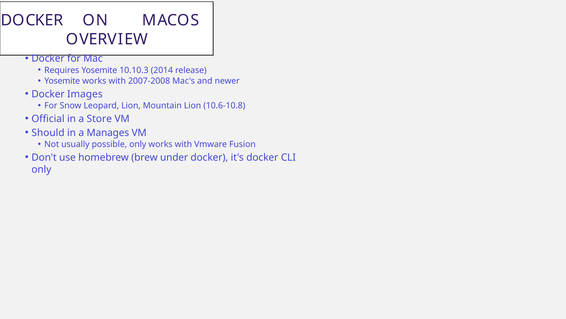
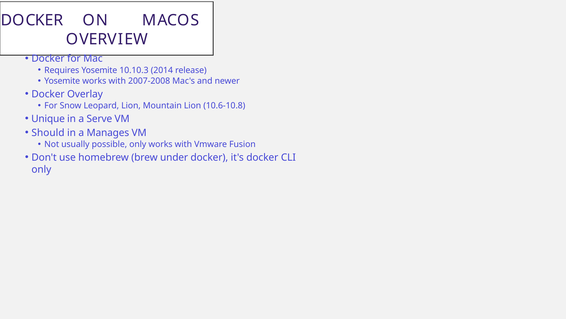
Images: Images -> Overlay (85, 94)
Official: Official -> Unique (48, 119)
Store: Store -> Serve (99, 119)
